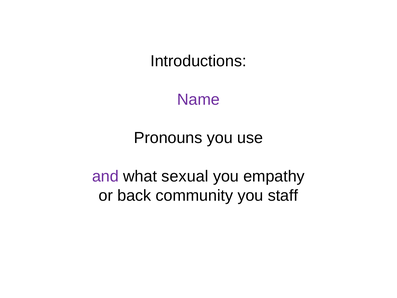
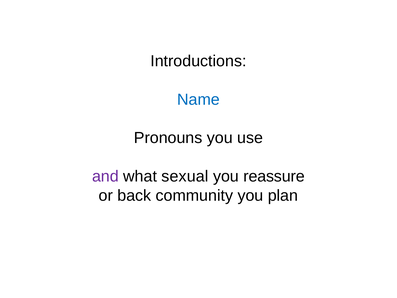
Name colour: purple -> blue (198, 99)
empathy: empathy -> reassure (274, 176)
staff: staff -> plan (283, 195)
